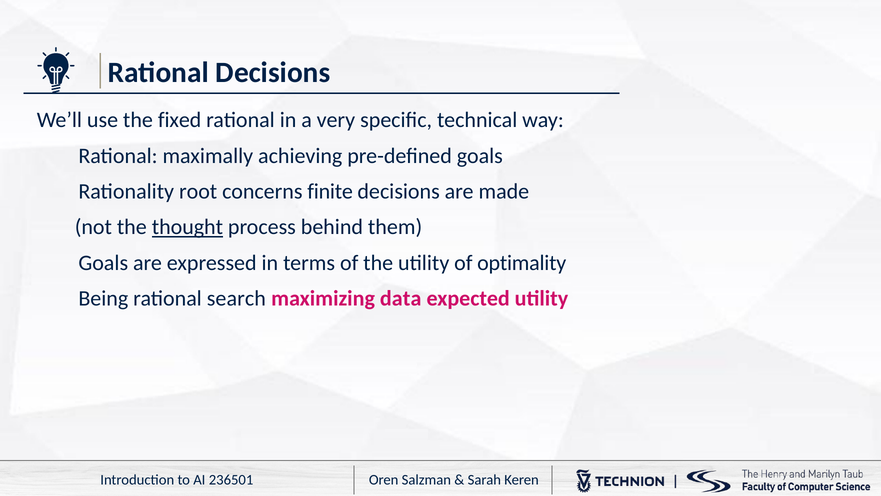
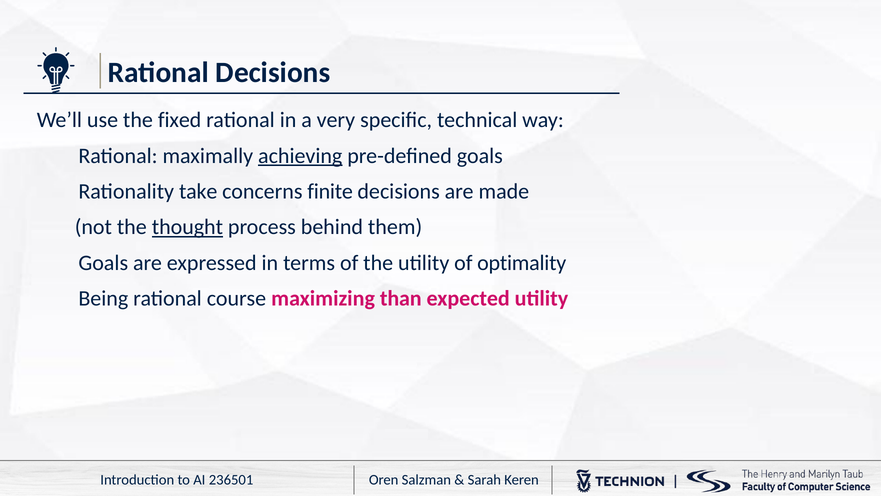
achieving underline: none -> present (300, 156)
root: root -> take (198, 191)
search: search -> course (236, 298)
data: data -> than (401, 298)
